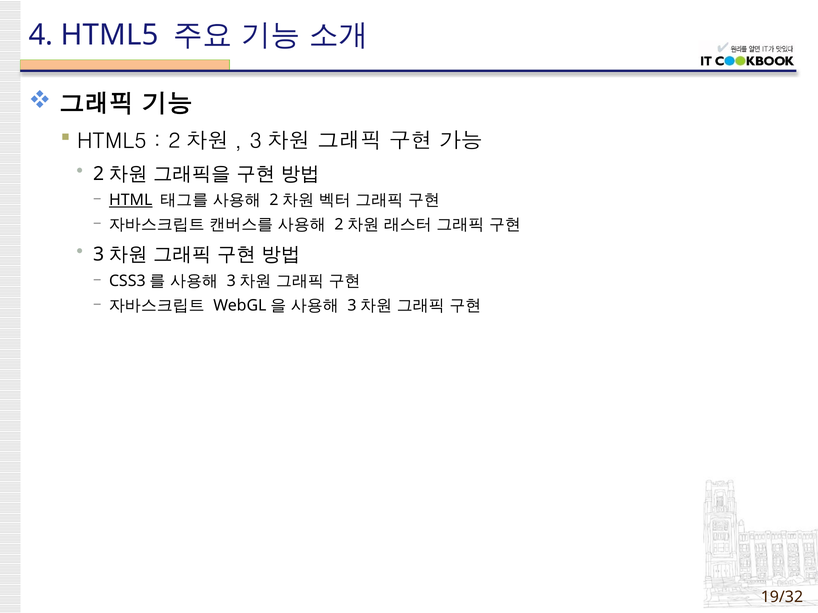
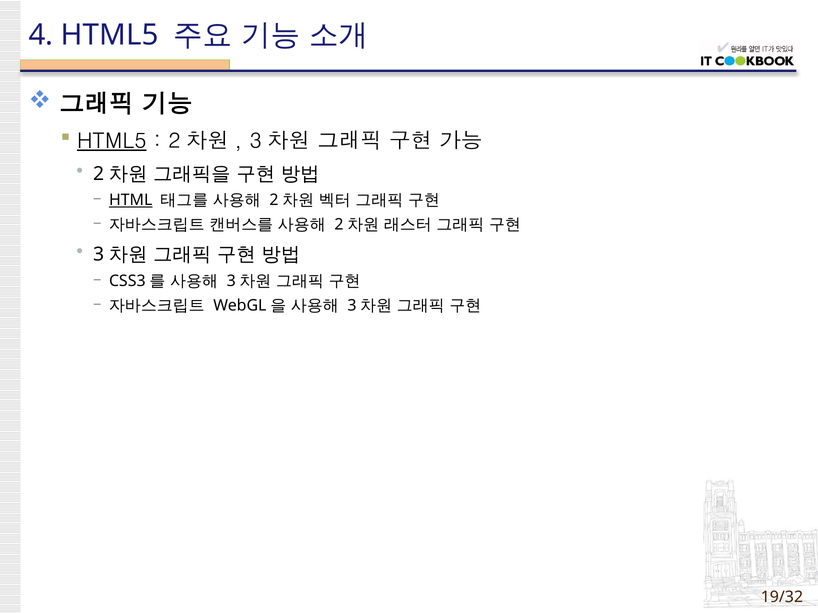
HTML5 underline: none -> present (112, 141)
